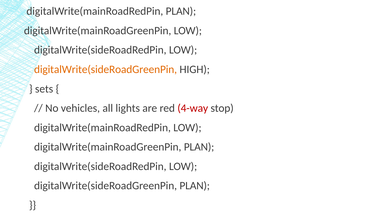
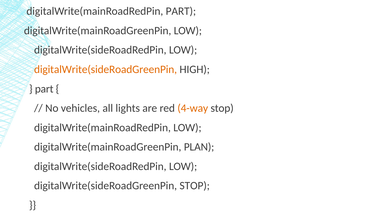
digitalWrite(mainRoadRedPin PLAN: PLAN -> PART (181, 11)
sets: sets -> part (44, 89)
4-way colour: red -> orange (193, 108)
digitalWrite(sideRoadGreenPin PLAN: PLAN -> STOP (195, 185)
